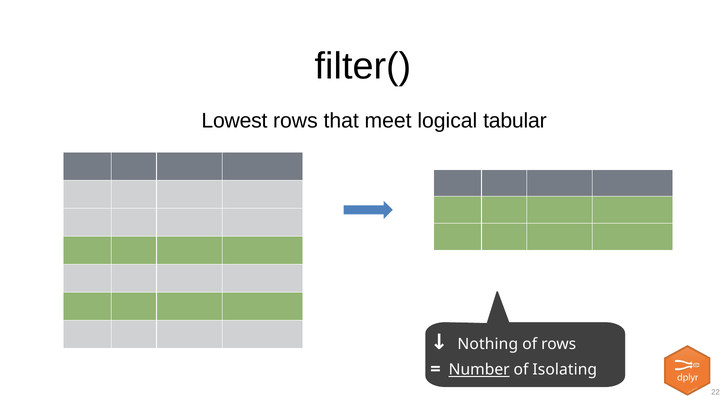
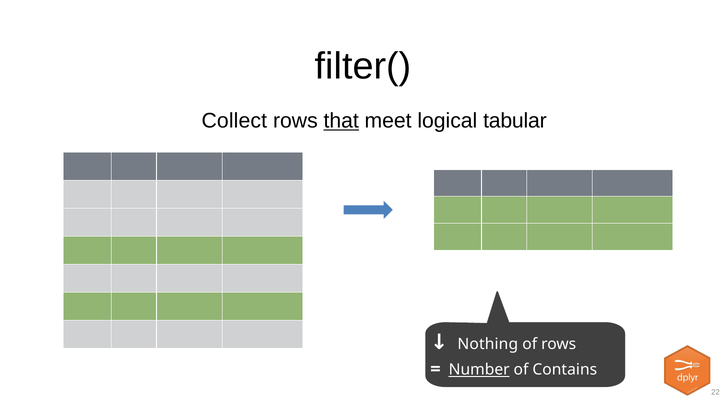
Lowest: Lowest -> Collect (234, 121)
that underline: none -> present (341, 121)
Isolating: Isolating -> Contains (565, 370)
